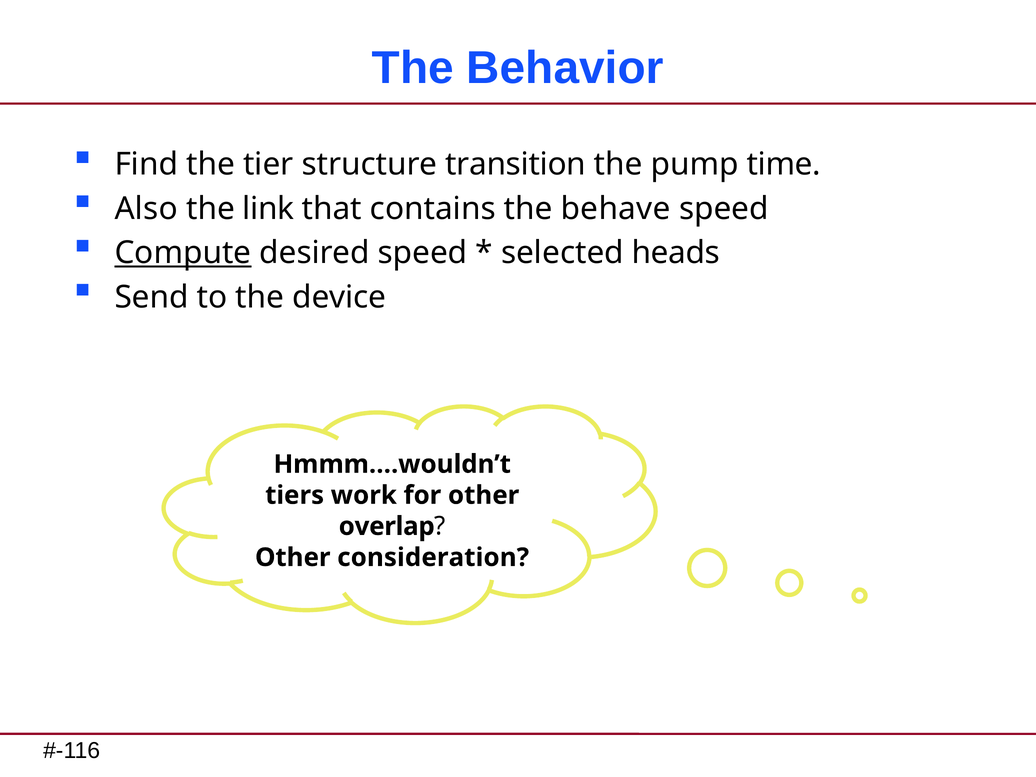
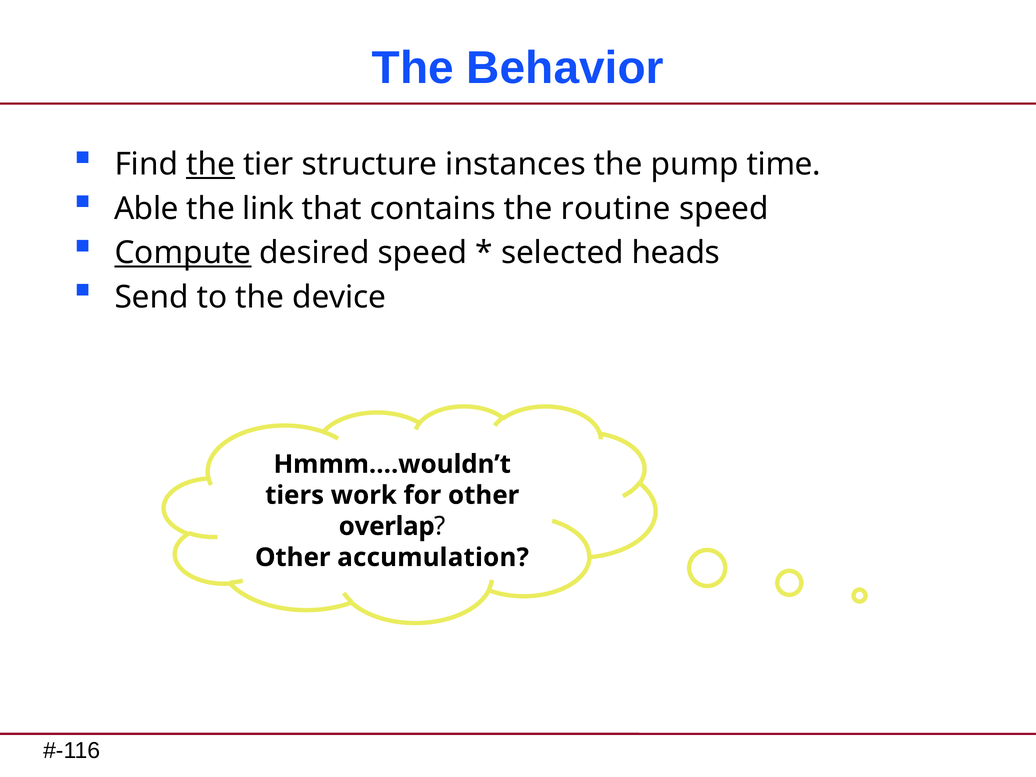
the underline: none -> present (211, 164)
transition: transition -> instances (515, 164)
Also: Also -> Able (146, 209)
behave: behave -> routine (616, 209)
consideration: consideration -> accumulation (433, 557)
